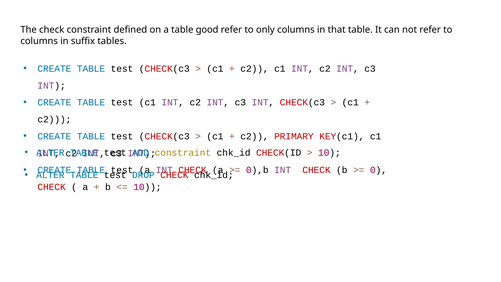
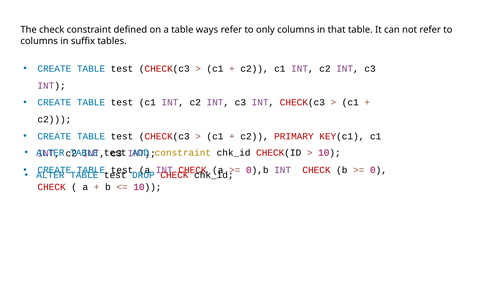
good: good -> ways (207, 30)
